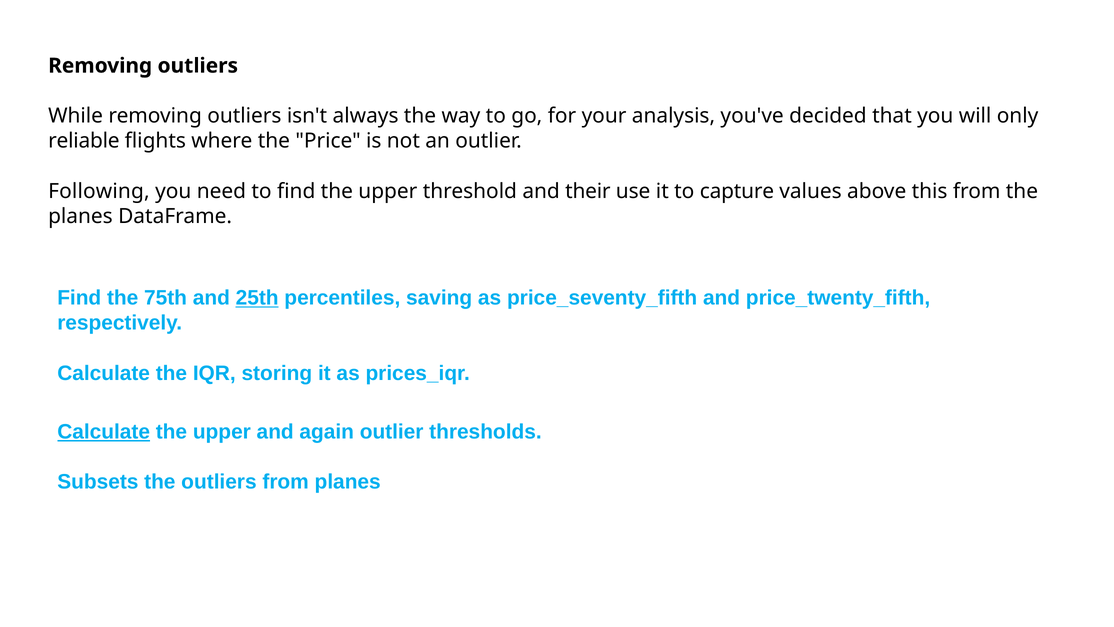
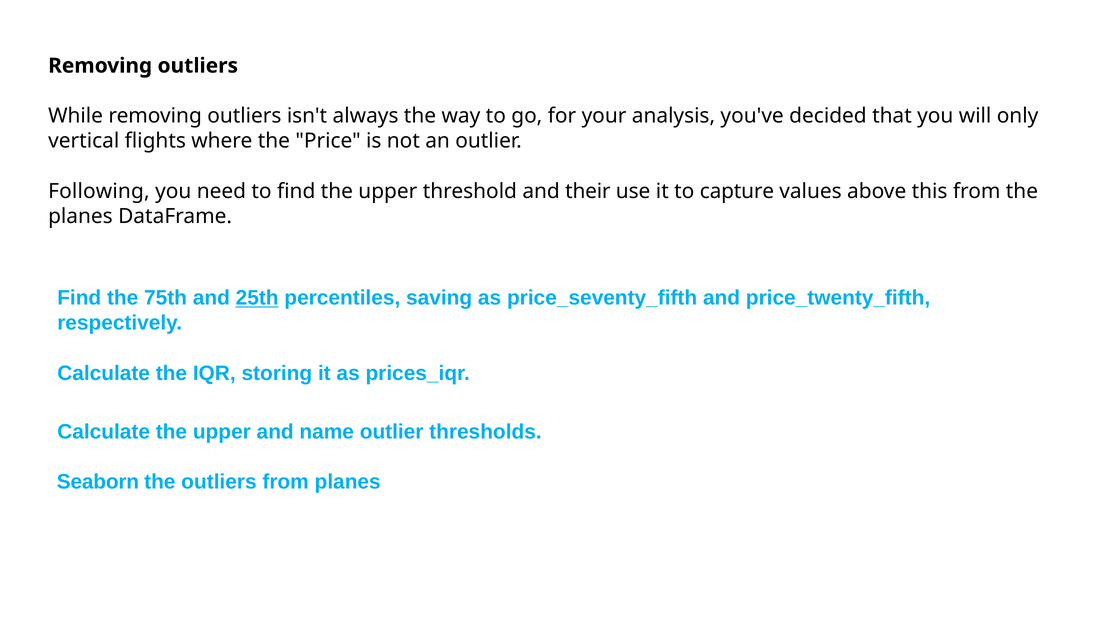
reliable: reliable -> vertical (84, 141)
Calculate underline: present -> none (104, 431)
again: again -> name (327, 431)
Subsets: Subsets -> Seaborn (98, 482)
